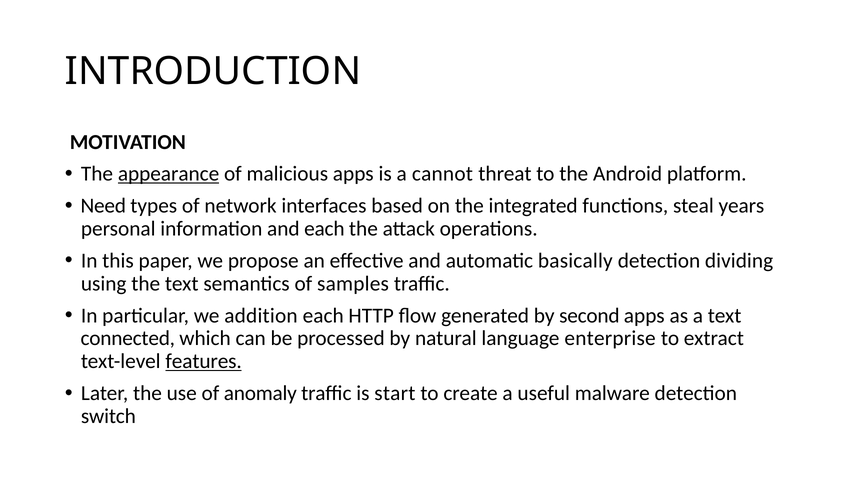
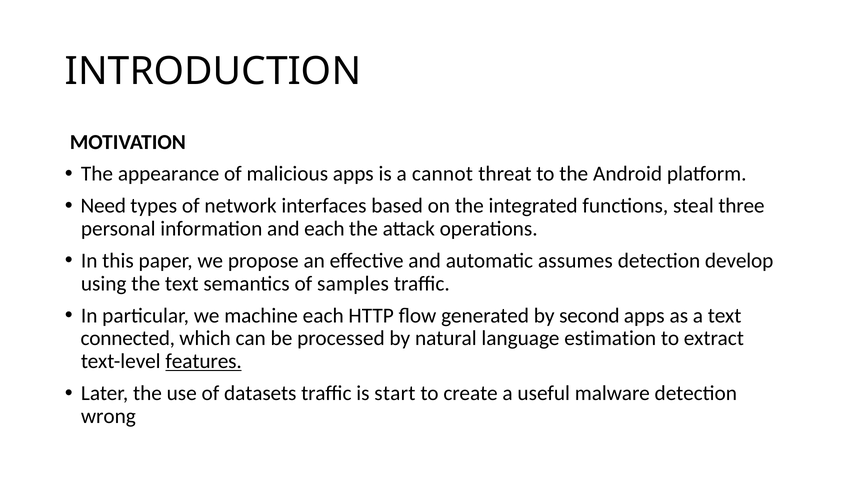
appearance underline: present -> none (169, 174)
years: years -> three (741, 206)
basically: basically -> assumes (575, 261)
dividing: dividing -> develop (739, 261)
addition: addition -> machine (261, 316)
enterprise: enterprise -> estimation (610, 339)
anomaly: anomaly -> datasets (260, 393)
switch: switch -> wrong (108, 416)
